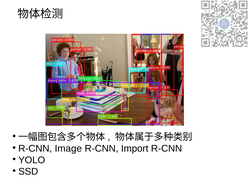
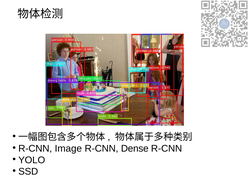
Import: Import -> Dense (135, 149)
